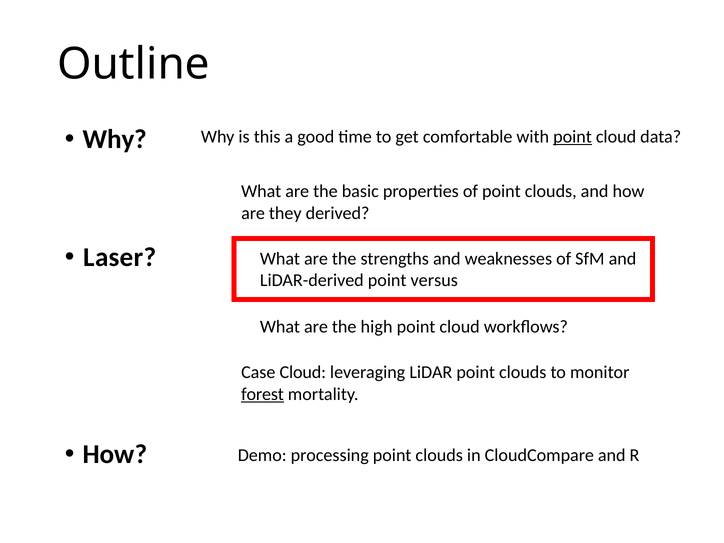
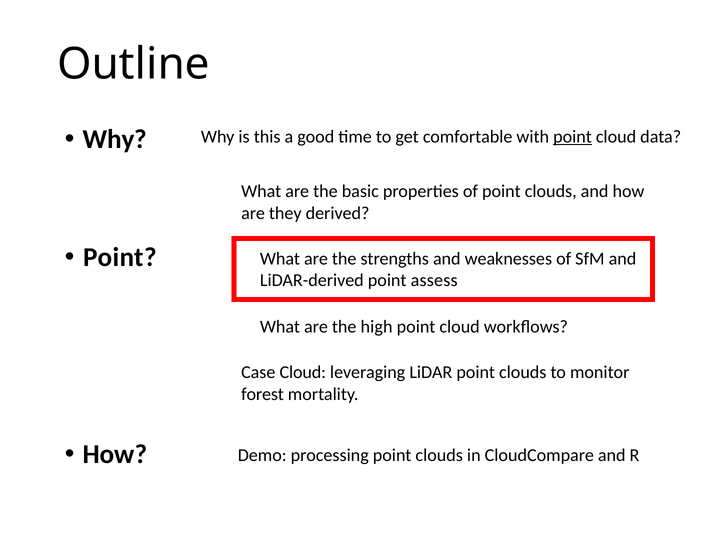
Laser: Laser -> Point (120, 257)
versus: versus -> assess (434, 280)
forest underline: present -> none (263, 394)
